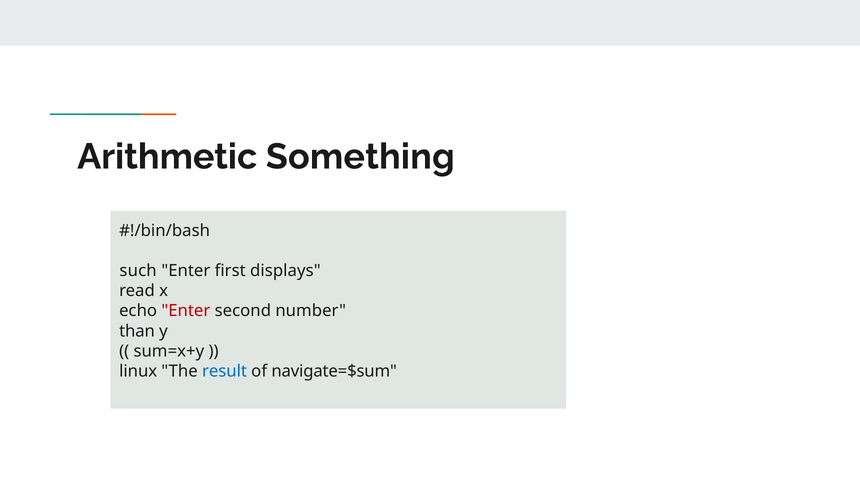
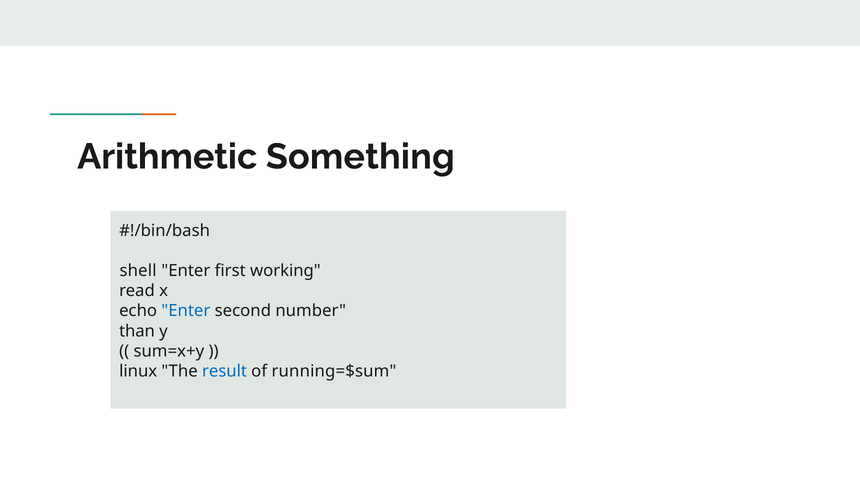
such: such -> shell (138, 271)
displays: displays -> working (285, 271)
Enter colour: red -> blue (186, 311)
navigate=$sum: navigate=$sum -> running=$sum (334, 371)
